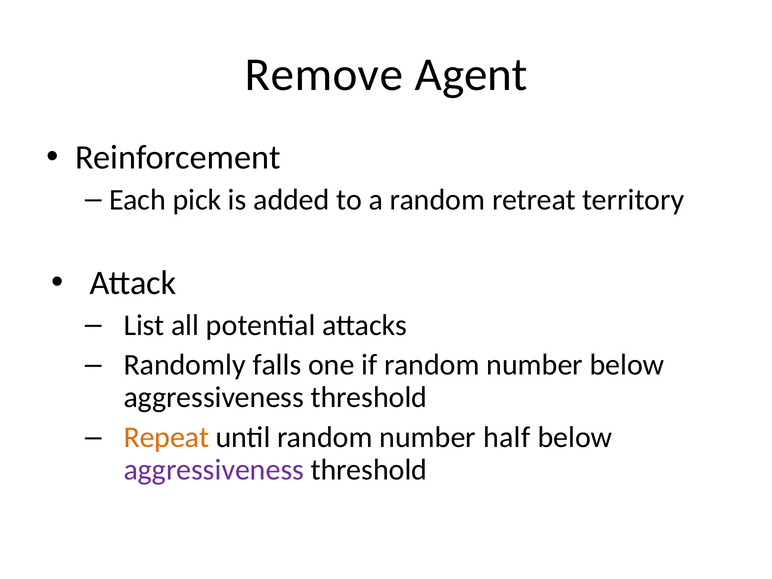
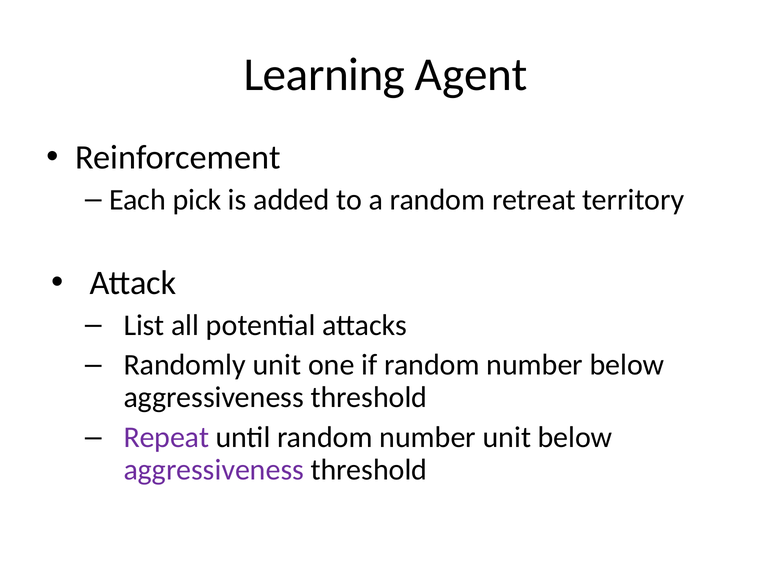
Remove: Remove -> Learning (324, 75)
Randomly falls: falls -> unit (277, 365)
Repeat colour: orange -> purple (166, 437)
number half: half -> unit (507, 437)
